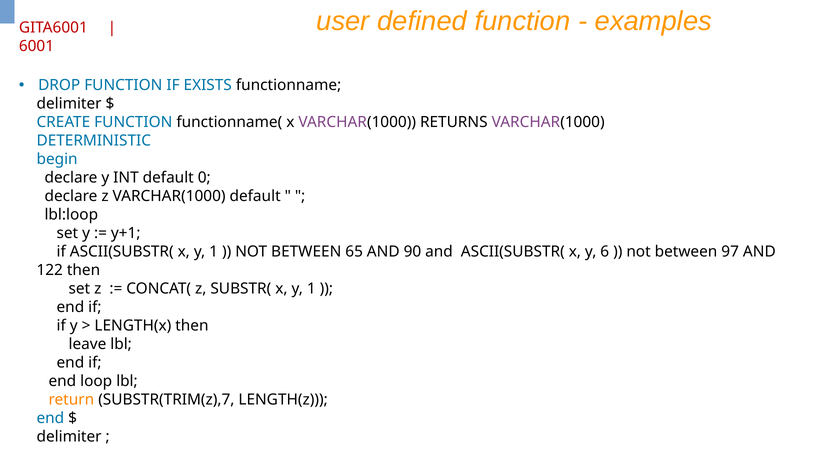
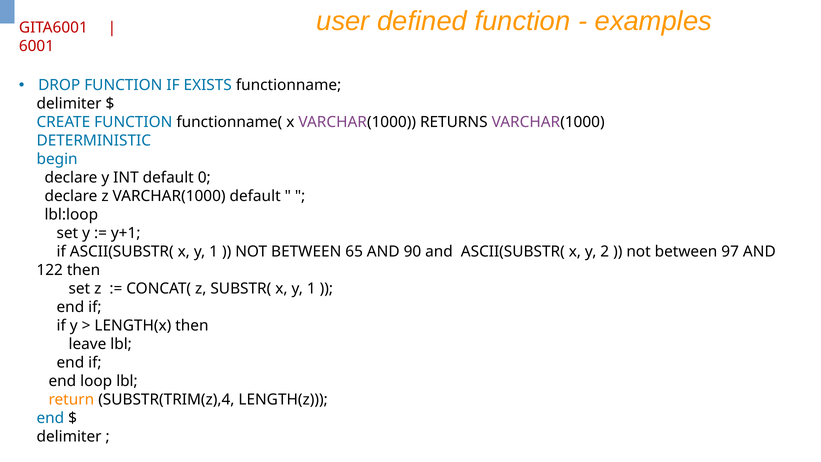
6: 6 -> 2 (605, 252)
SUBSTR(TRIM(z),7: SUBSTR(TRIM(z),7 -> SUBSTR(TRIM(z),4 (166, 399)
